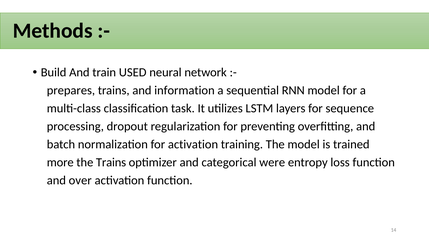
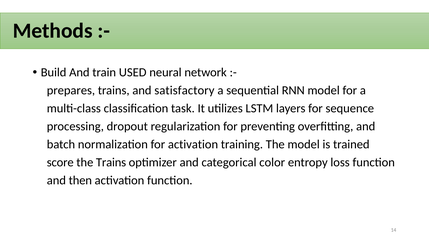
information: information -> satisfactory (184, 91)
more: more -> score (60, 162)
were: were -> color (272, 162)
over: over -> then (80, 180)
